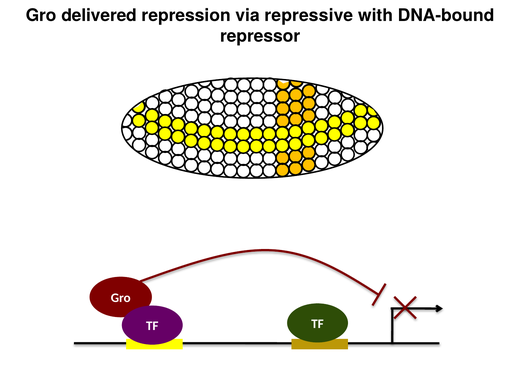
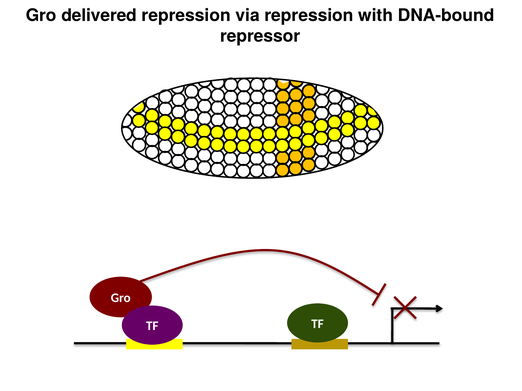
via repressive: repressive -> repression (309, 15)
